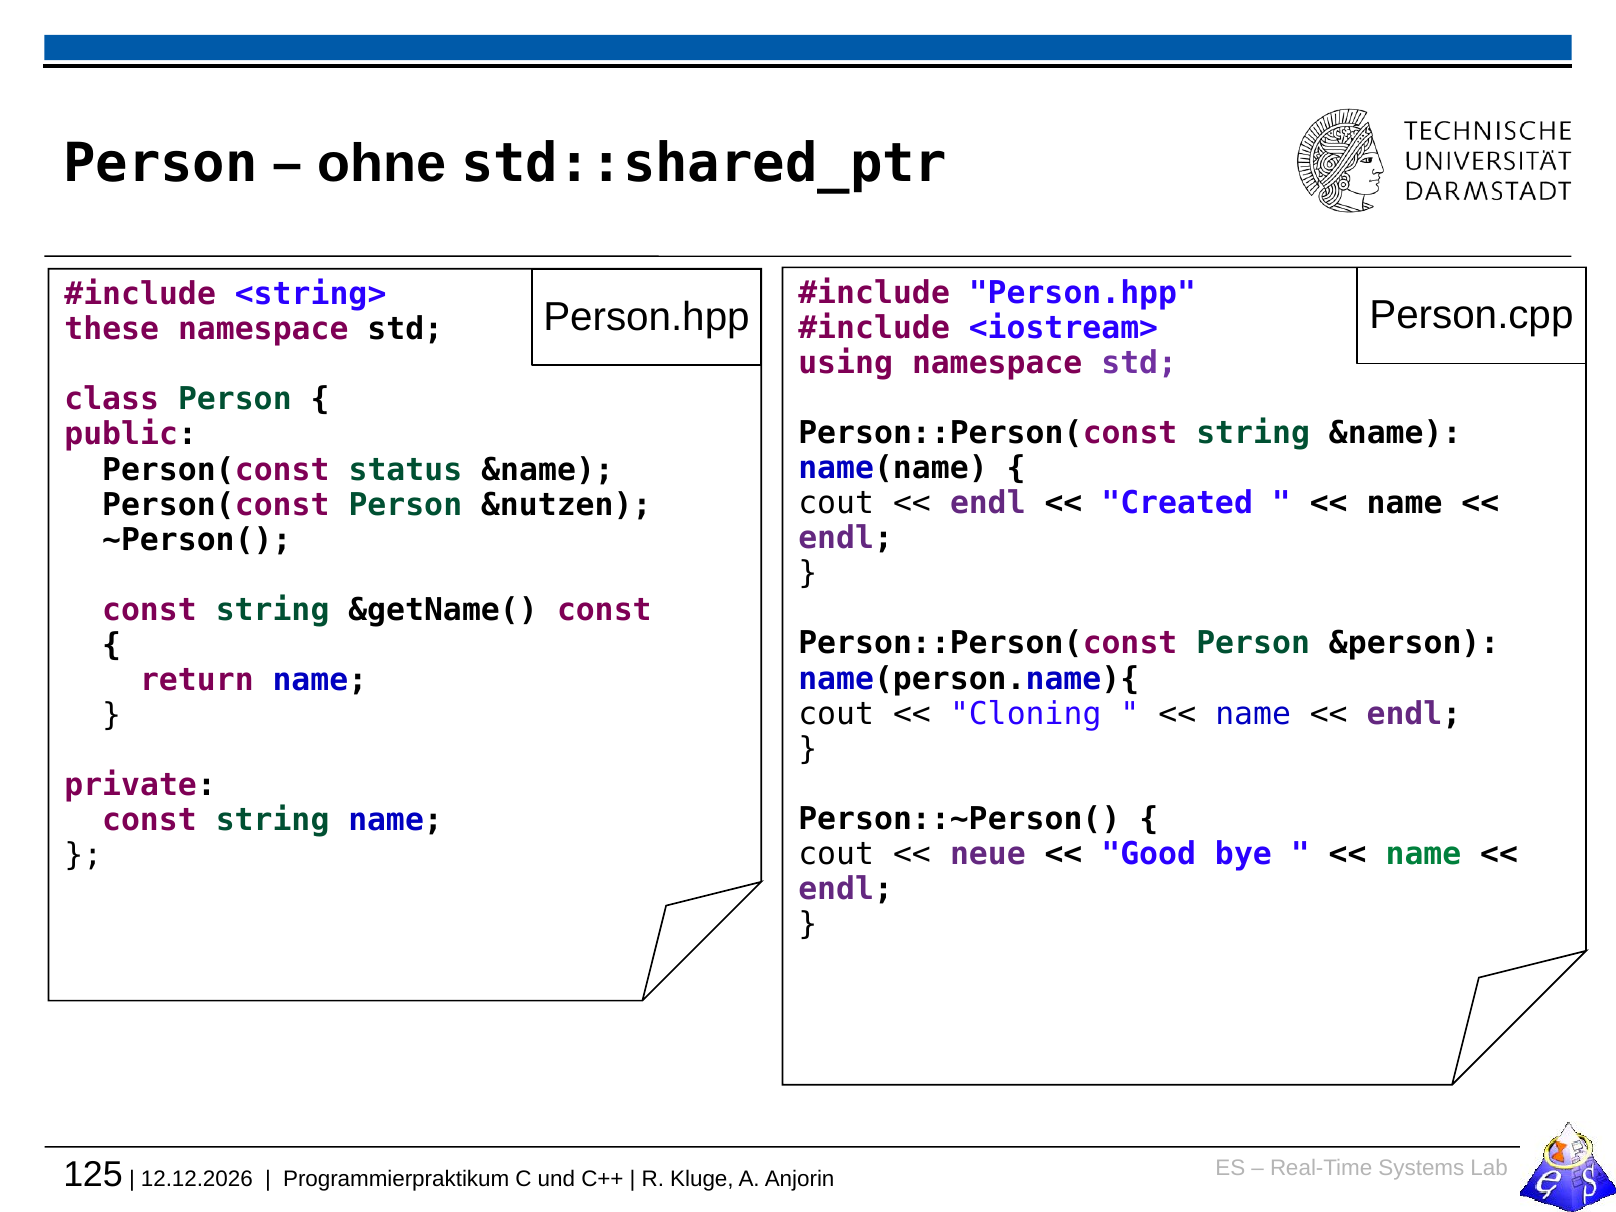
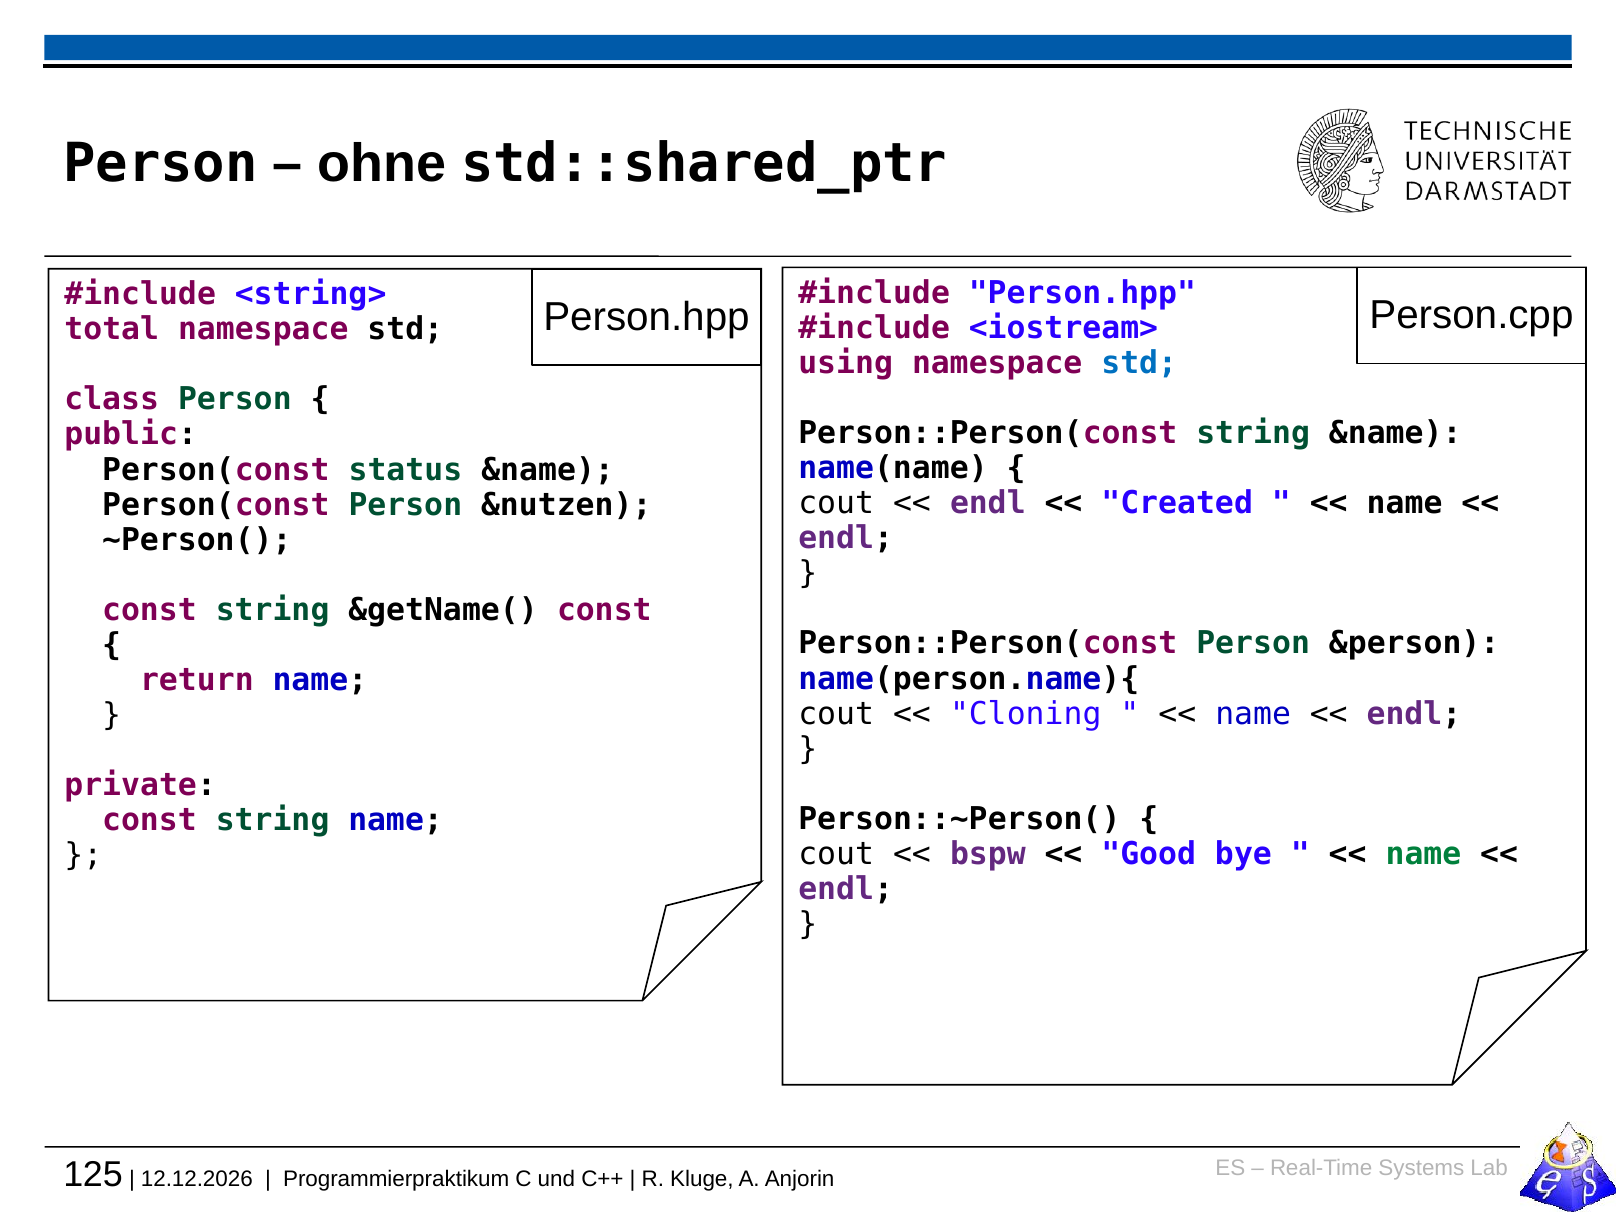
these: these -> total (112, 329)
std colour: purple -> blue (1139, 363)
neue: neue -> bspw (988, 854)
